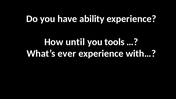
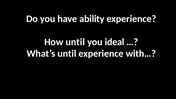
tools: tools -> ideal (115, 42)
What’s ever: ever -> until (67, 54)
